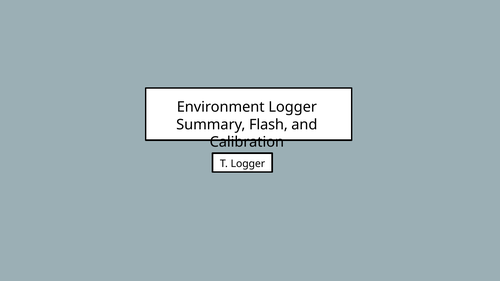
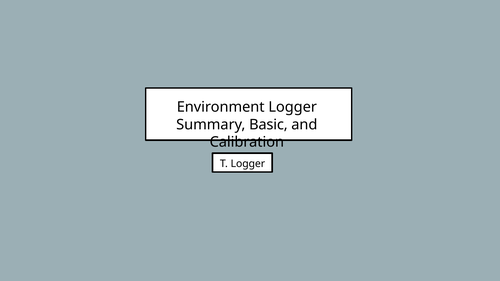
Flash: Flash -> Basic (268, 125)
